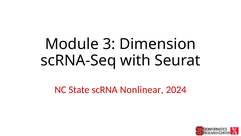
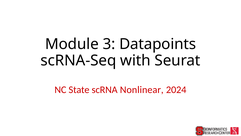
Dimension: Dimension -> Datapoints (158, 44)
